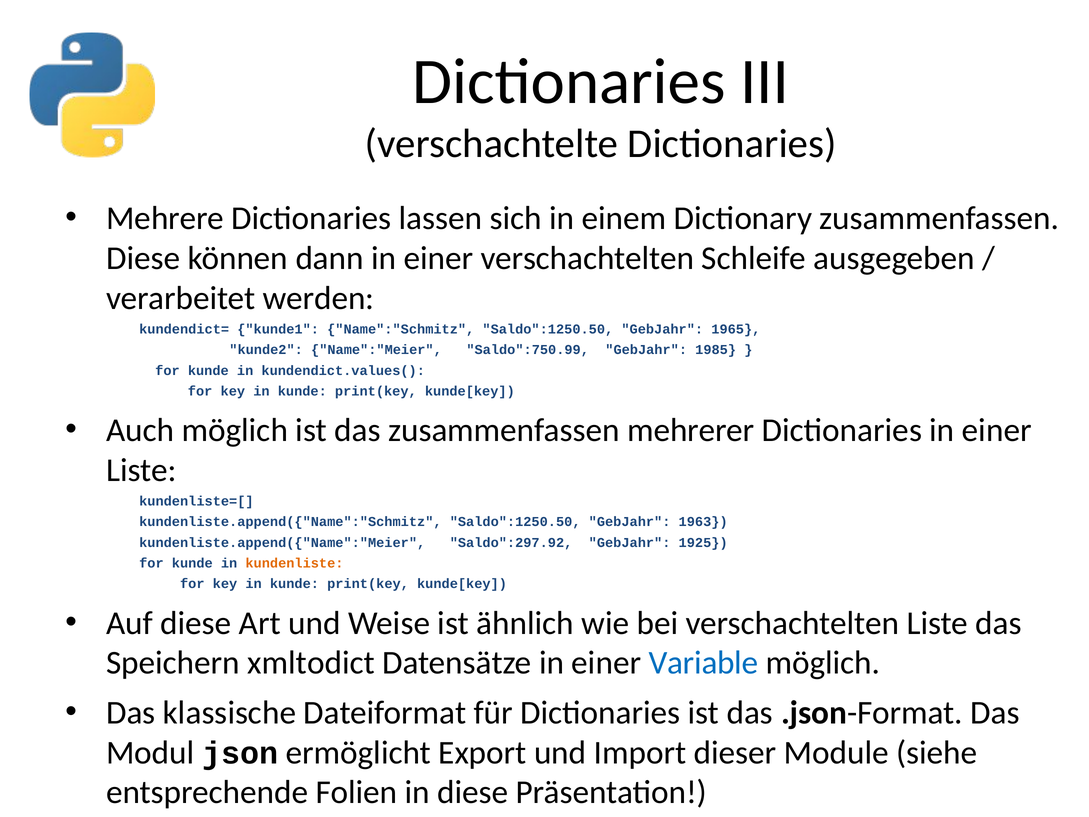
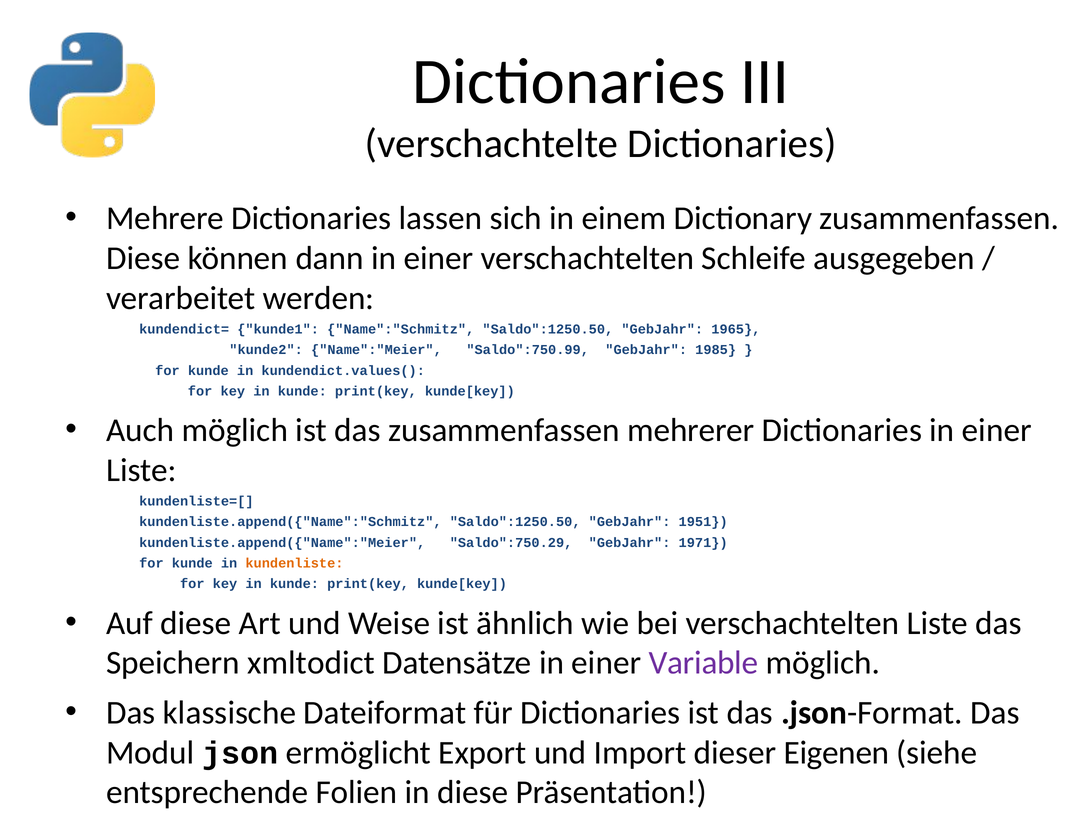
1963: 1963 -> 1951 (703, 522)
Saldo":297.92: Saldo":297.92 -> Saldo":750.29 (511, 542)
1925: 1925 -> 1971 (703, 542)
Variable colour: blue -> purple (704, 663)
Module: Module -> Eigenen (836, 752)
